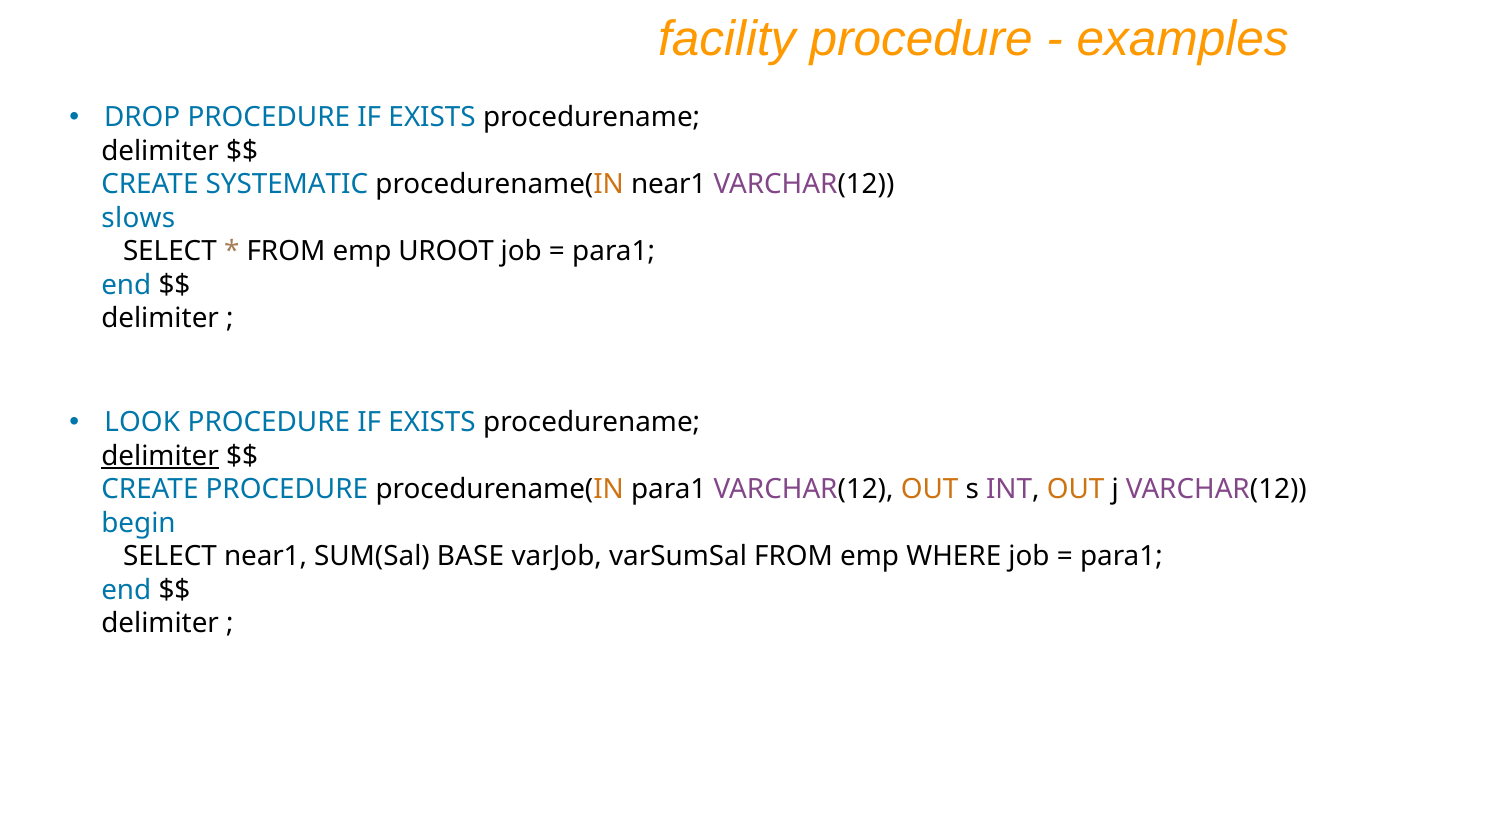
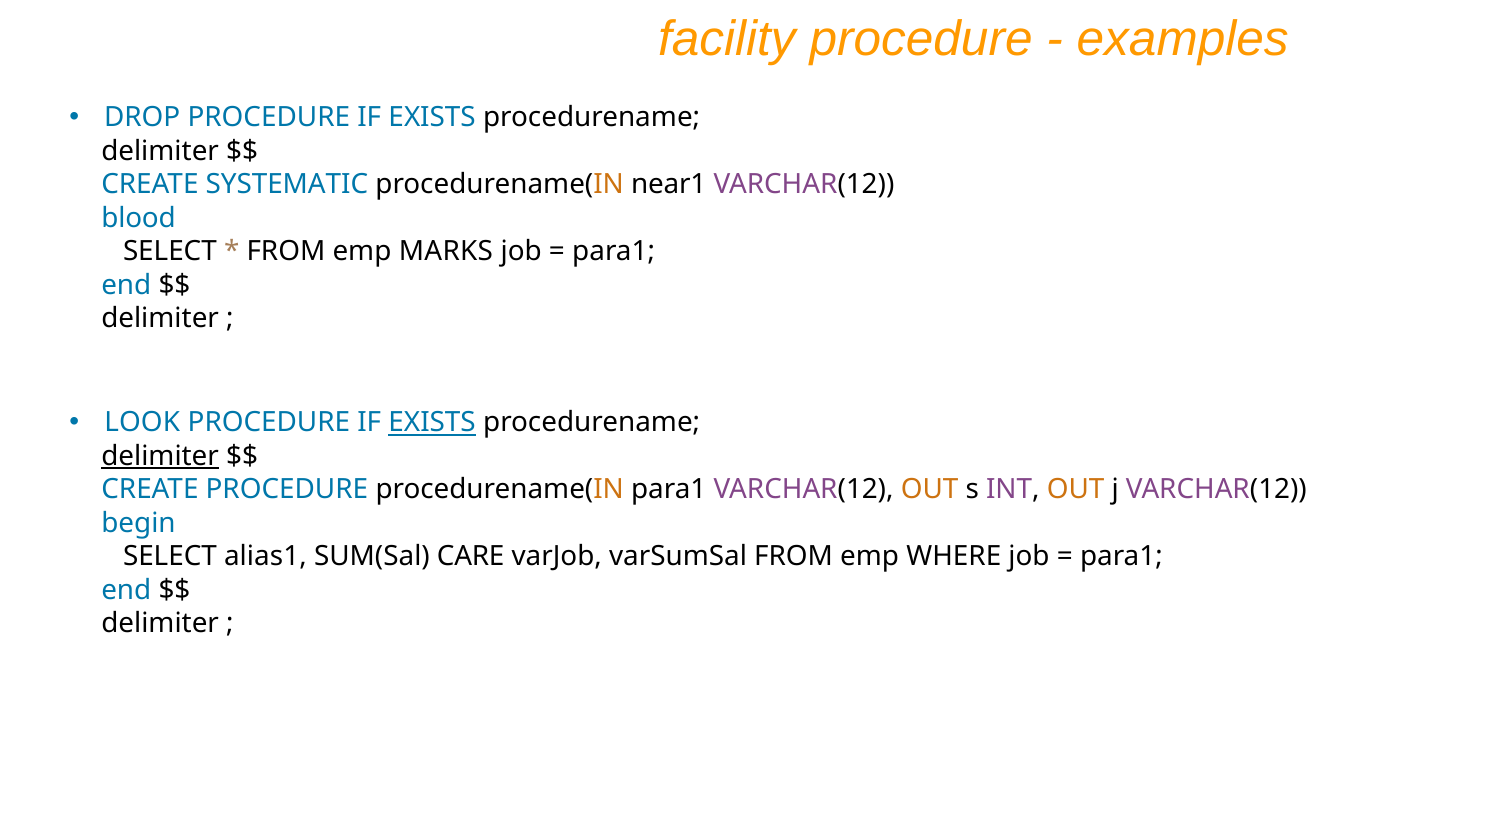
slows: slows -> blood (139, 218)
UROOT: UROOT -> MARKS (446, 251)
EXISTS underline: none -> present (432, 423)
SELECT near1: near1 -> alias1 (265, 556)
BASE: BASE -> CARE (471, 556)
